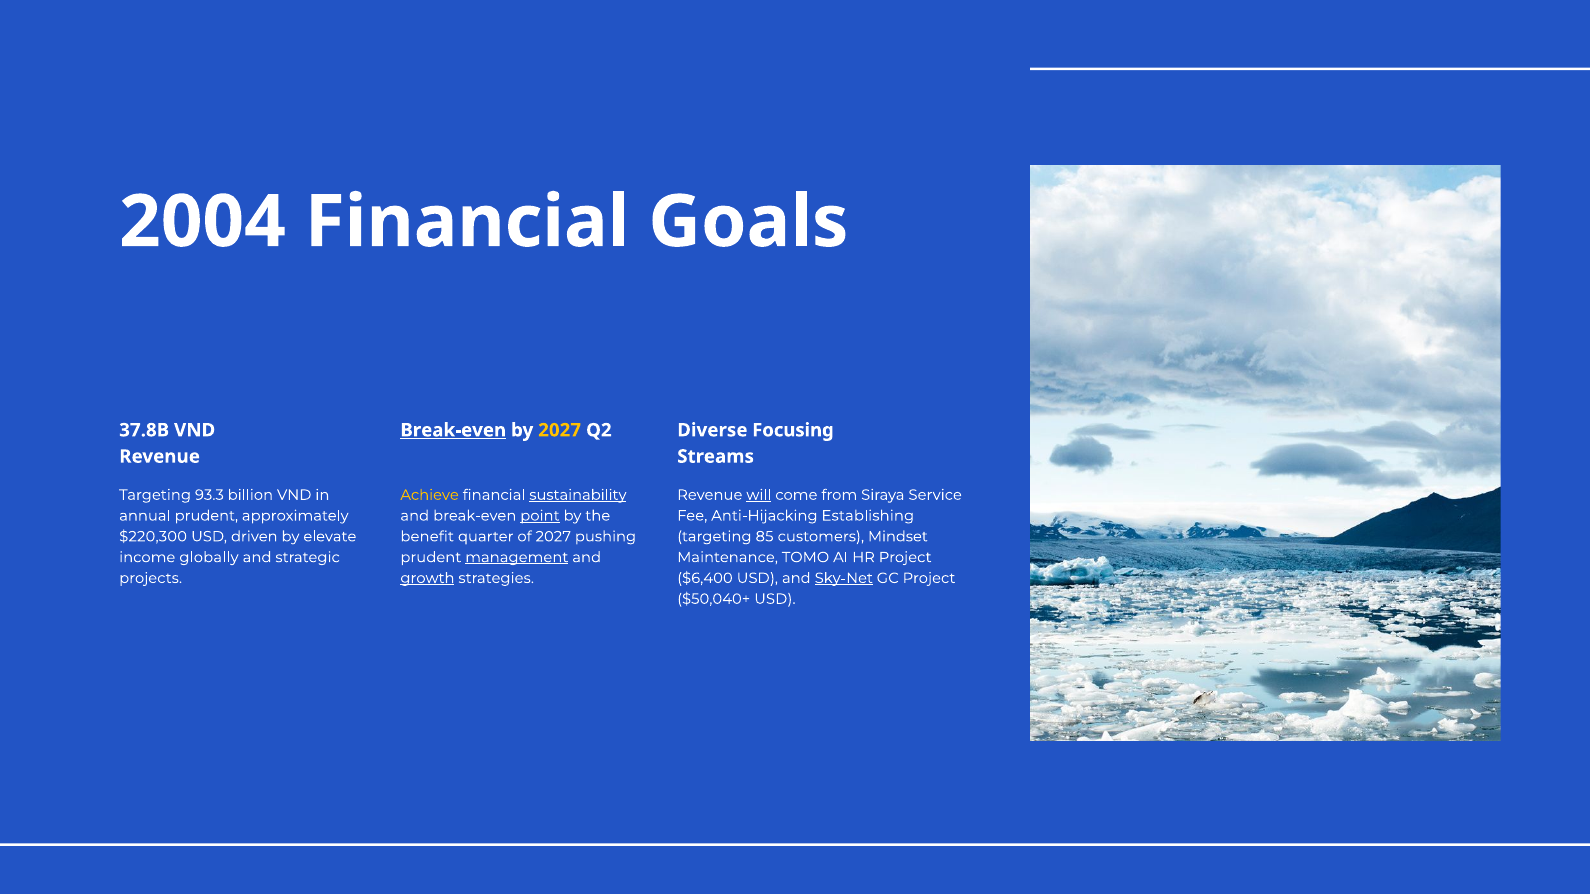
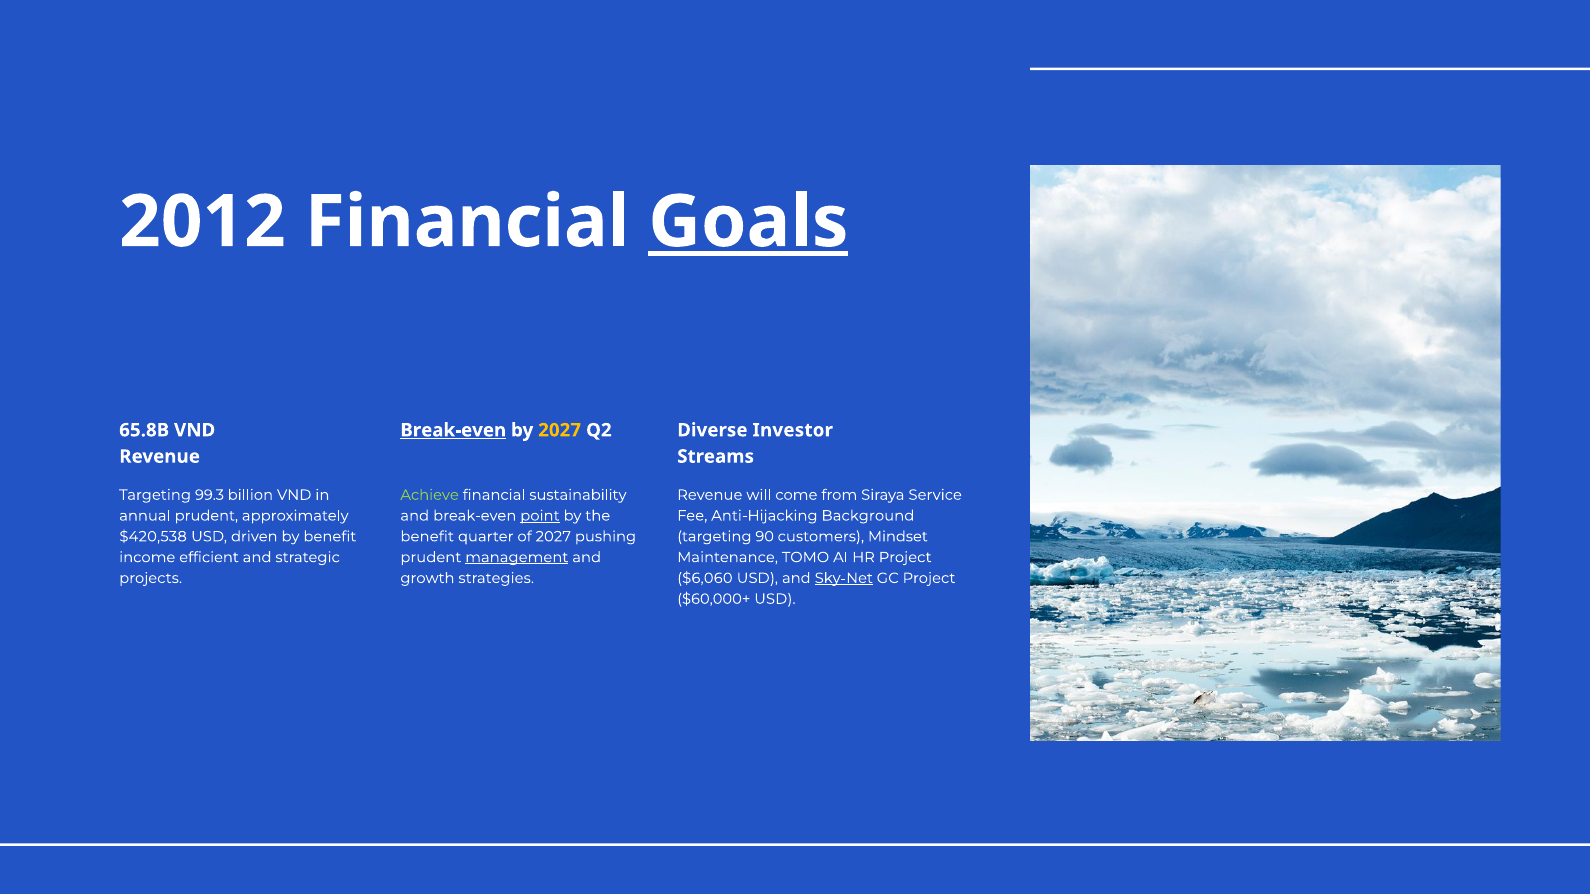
2004: 2004 -> 2012 (202, 222)
Goals underline: none -> present (748, 222)
37.8B: 37.8B -> 65.8B (144, 430)
Focusing: Focusing -> Investor (793, 430)
93.3: 93.3 -> 99.3 (209, 495)
Achieve colour: yellow -> light green (430, 495)
sustainability underline: present -> none (578, 495)
will underline: present -> none (759, 495)
Establishing: Establishing -> Background (868, 516)
$220,300: $220,300 -> $420,538 (153, 537)
by elevate: elevate -> benefit (330, 537)
85: 85 -> 90 (765, 537)
globally: globally -> efficient (209, 558)
growth underline: present -> none (427, 578)
$6,400: $6,400 -> $6,060 (705, 578)
$50,040+: $50,040+ -> $60,000+ (714, 599)
